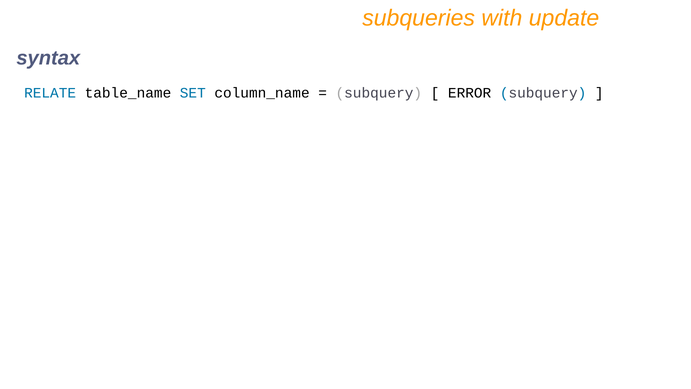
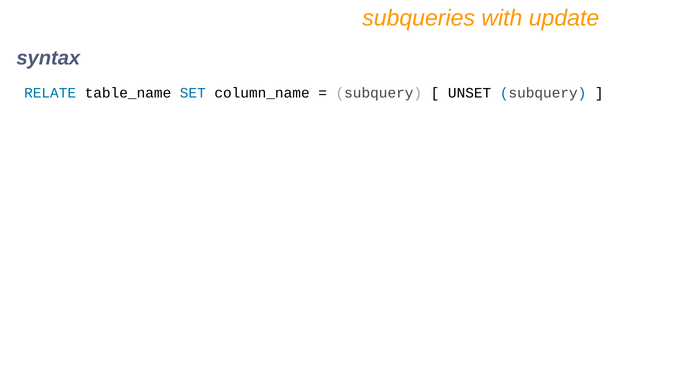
ERROR: ERROR -> UNSET (470, 93)
